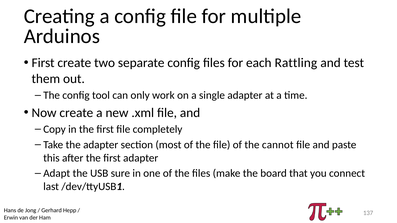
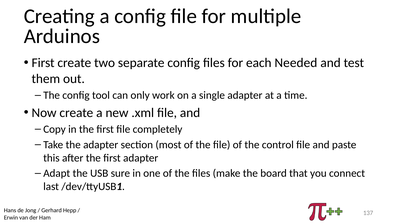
Rattling: Rattling -> Needed (296, 63)
cannot: cannot -> control (278, 145)
